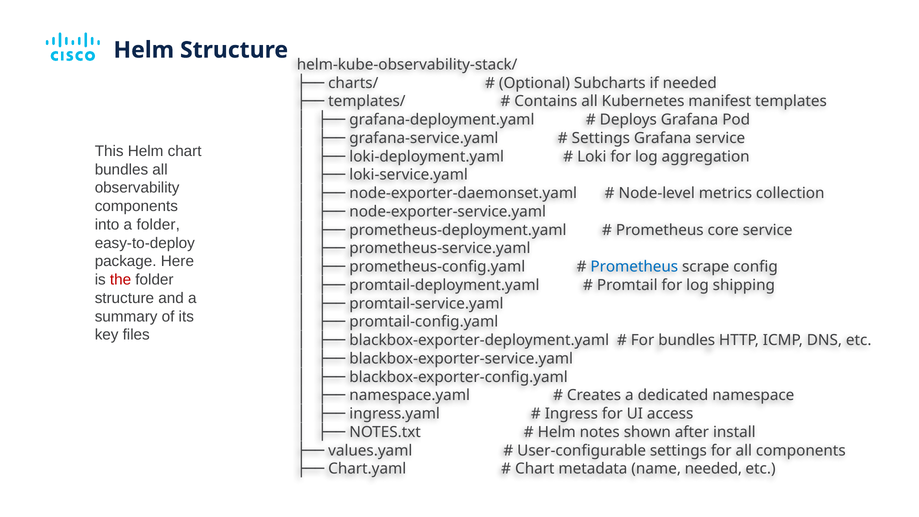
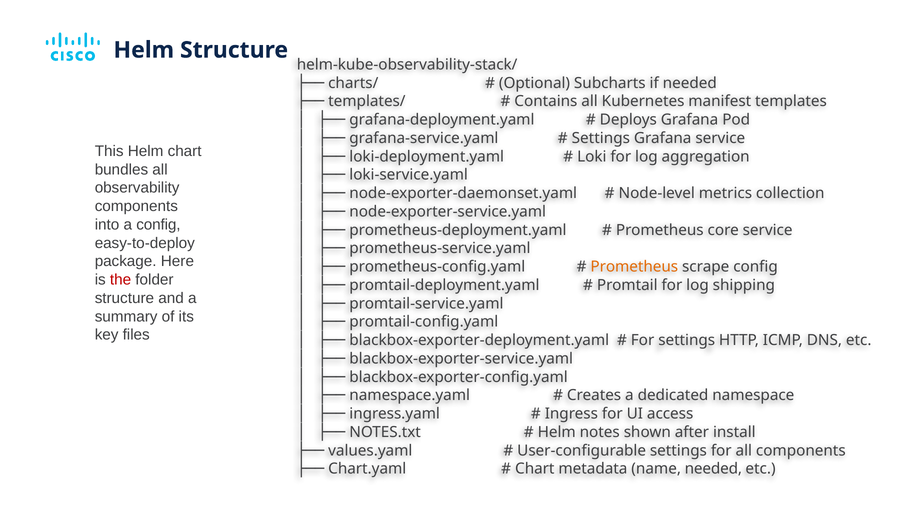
a folder: folder -> config (158, 225)
Prometheus colour: blue -> orange (634, 267)
For bundles: bundles -> settings (687, 340)
